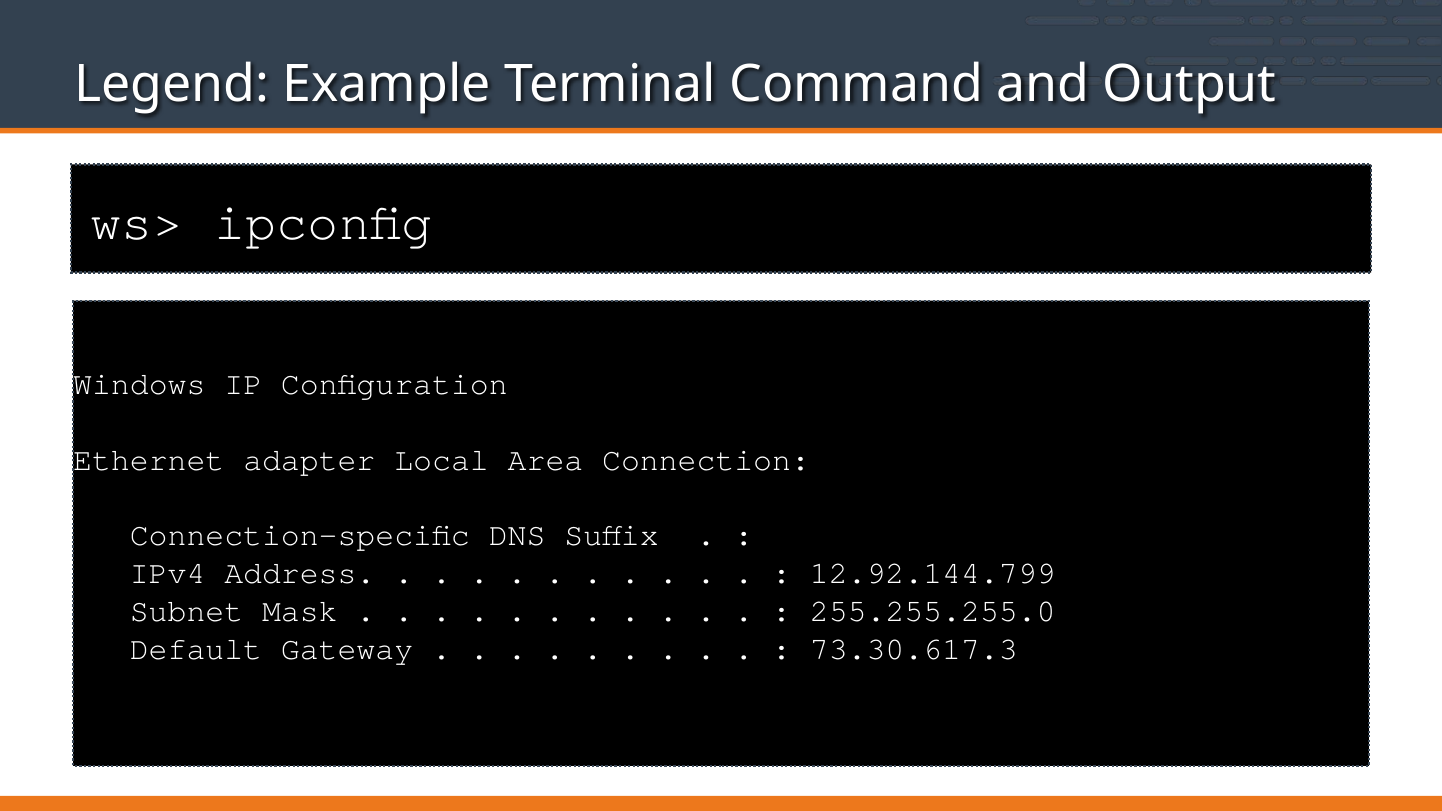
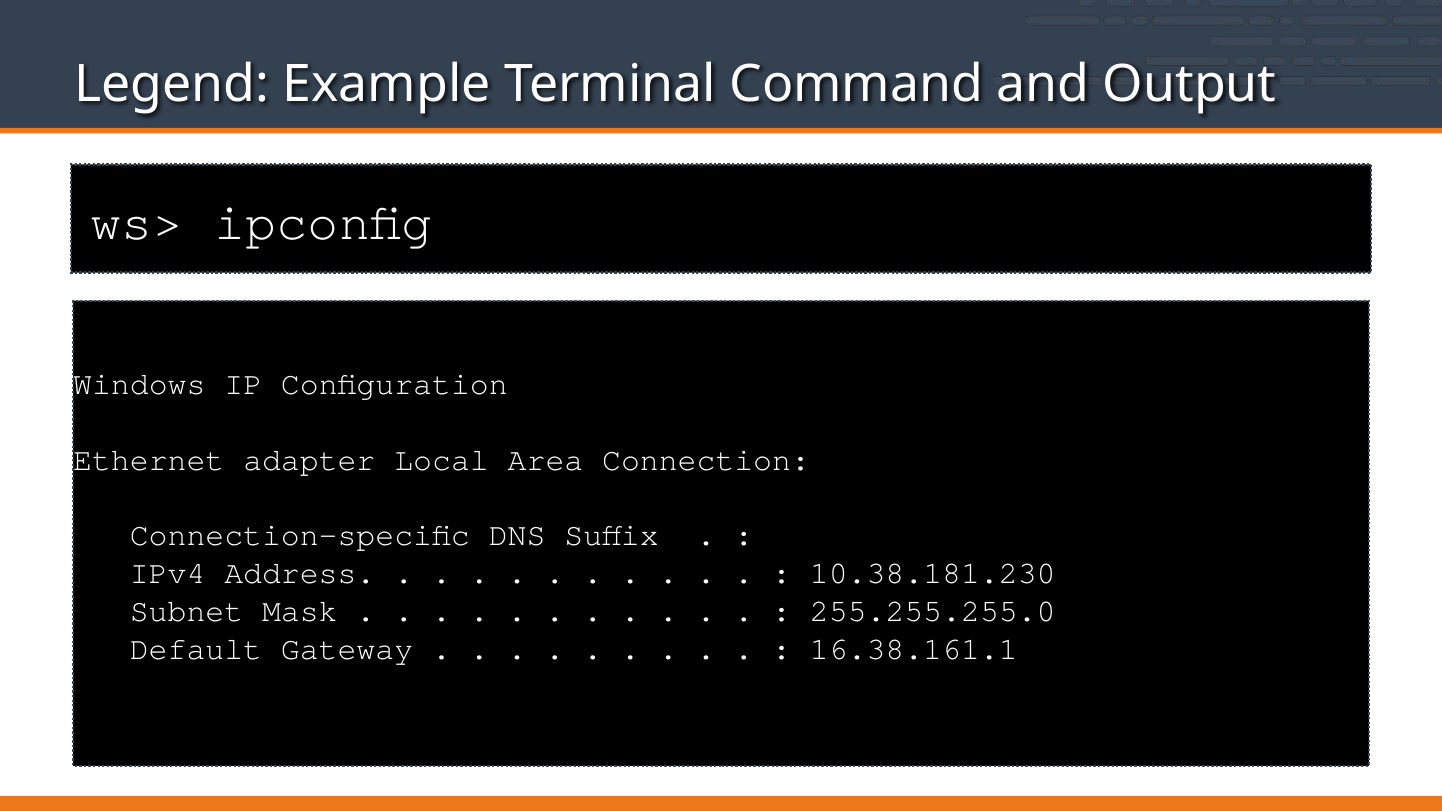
12.92.144.799: 12.92.144.799 -> 10.38.181.230 (933, 573)
73.30.617.3: 73.30.617.3 -> 16.38.161.1 (914, 649)
